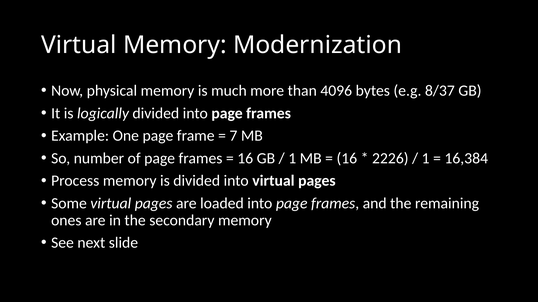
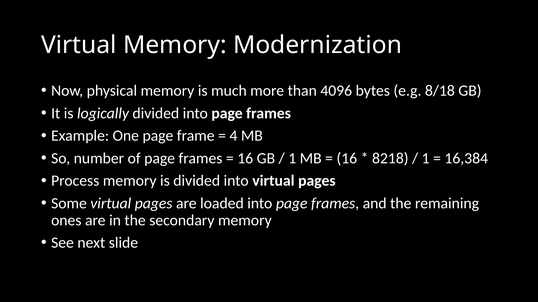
8/37: 8/37 -> 8/18 (440, 91)
7: 7 -> 4 (233, 136)
2226: 2226 -> 8218 (390, 159)
